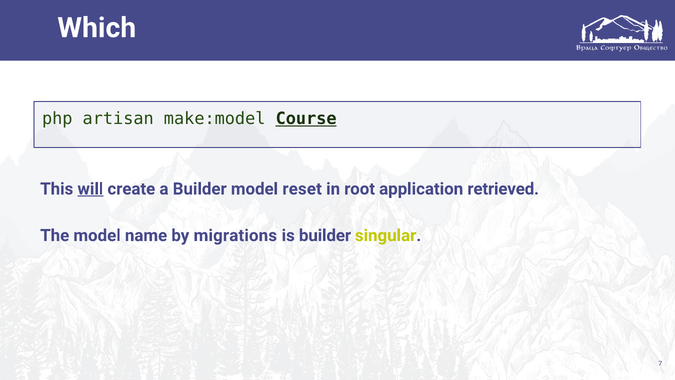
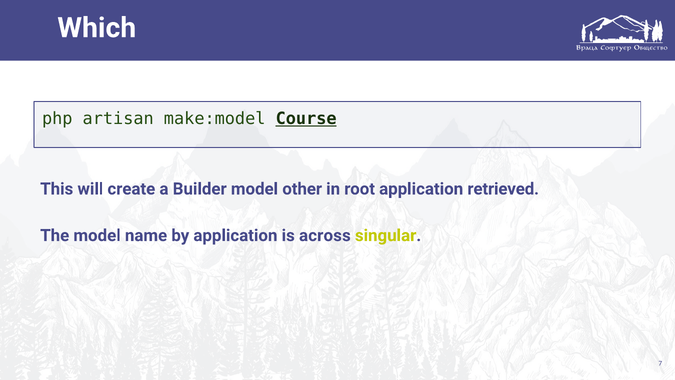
will underline: present -> none (90, 189)
reset: reset -> other (302, 189)
by migrations: migrations -> application (235, 235)
is builder: builder -> across (325, 235)
